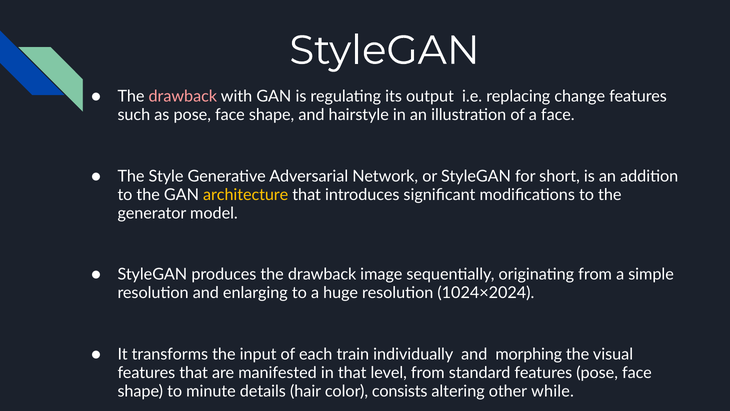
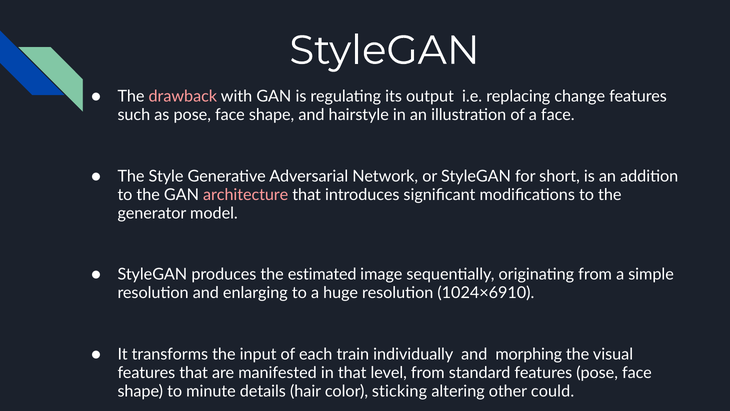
architecture colour: yellow -> pink (246, 194)
produces the drawback: drawback -> estimated (322, 274)
1024×2024: 1024×2024 -> 1024×6910 (486, 293)
consists: consists -> sticking (400, 391)
while: while -> could (553, 391)
